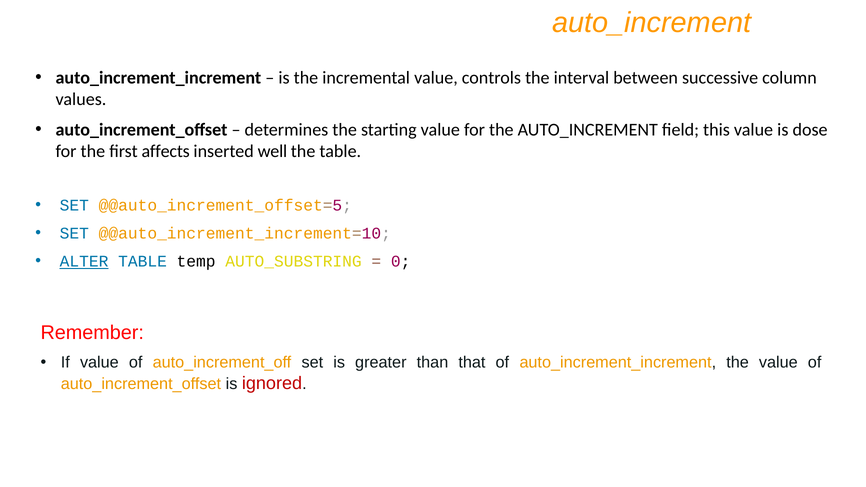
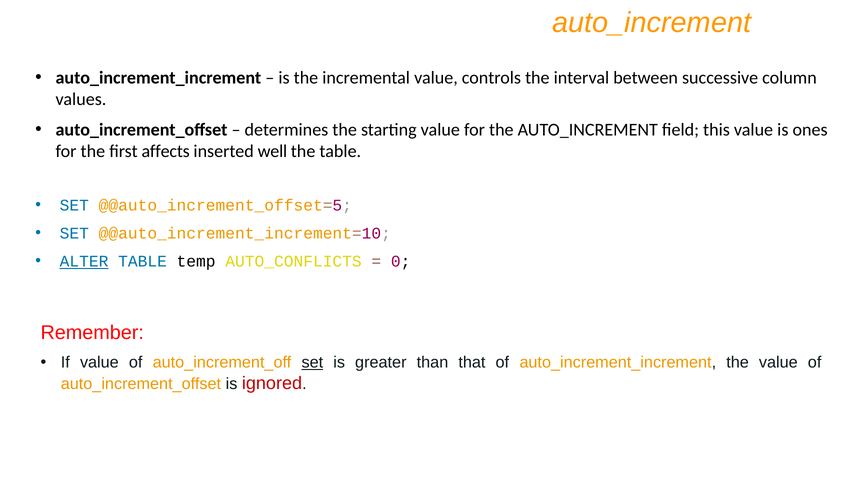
dose: dose -> ones (810, 130)
AUTO_SUBSTRING: AUTO_SUBSTRING -> AUTO_CONFLICTS (294, 261)
set underline: none -> present (312, 363)
